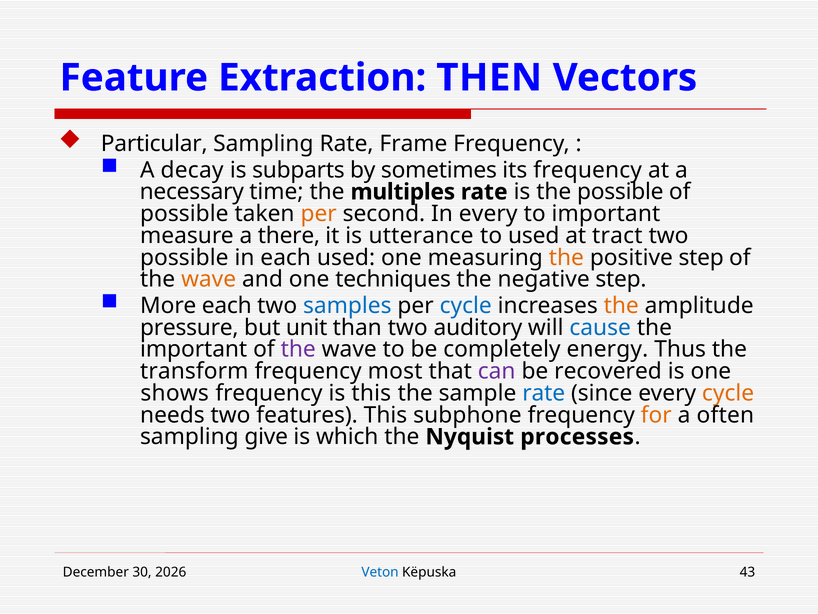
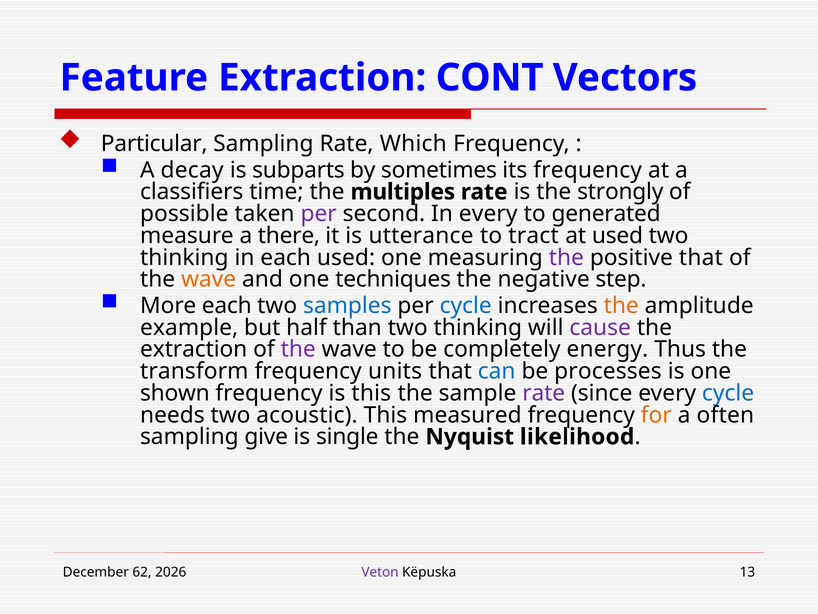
THEN: THEN -> CONT (490, 78)
Frame: Frame -> Which (413, 144)
necessary: necessary -> classifiers (192, 192)
the possible: possible -> strongly (620, 192)
per colour: orange -> purple (319, 214)
to important: important -> generated (606, 214)
to used: used -> tract (534, 235)
at tract: tract -> used (618, 235)
possible: possible -> thinking (184, 257)
the colour: orange -> purple (566, 257)
positive step: step -> that (701, 257)
pressure: pressure -> example (189, 327)
unit: unit -> half (307, 327)
than two auditory: auditory -> thinking (478, 327)
cause colour: blue -> purple (600, 327)
important: important -> extraction (194, 349)
most: most -> units (395, 371)
can colour: purple -> blue (497, 371)
recovered: recovered -> processes (608, 371)
shows: shows -> shown (175, 393)
rate colour: blue -> purple (544, 393)
cycle colour: orange -> blue (728, 393)
features: features -> acoustic (307, 415)
subphone: subphone -> measured (467, 415)
which: which -> single (347, 437)
processes: processes -> likelihood (577, 437)
30: 30 -> 62 (142, 572)
Veton colour: blue -> purple (380, 572)
43: 43 -> 13 (747, 572)
